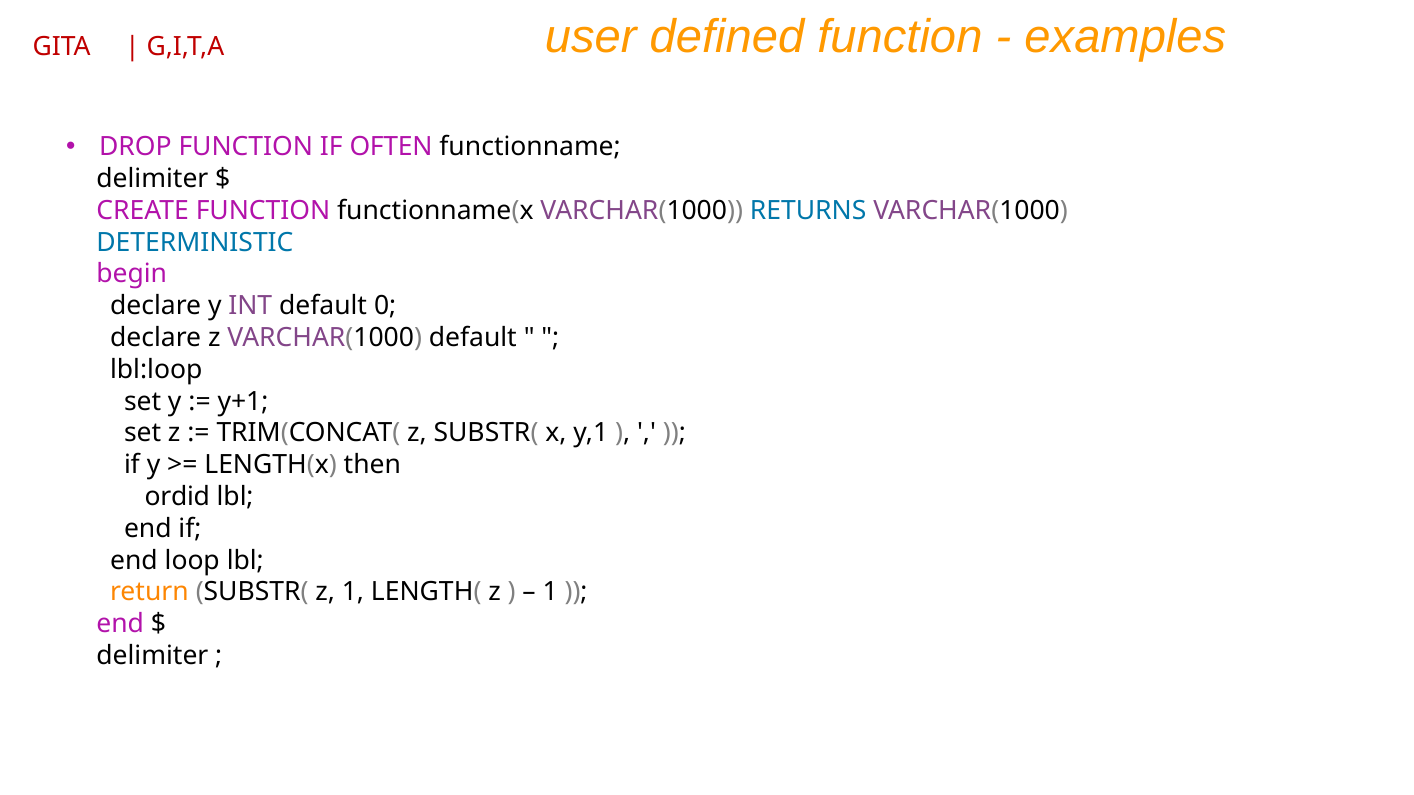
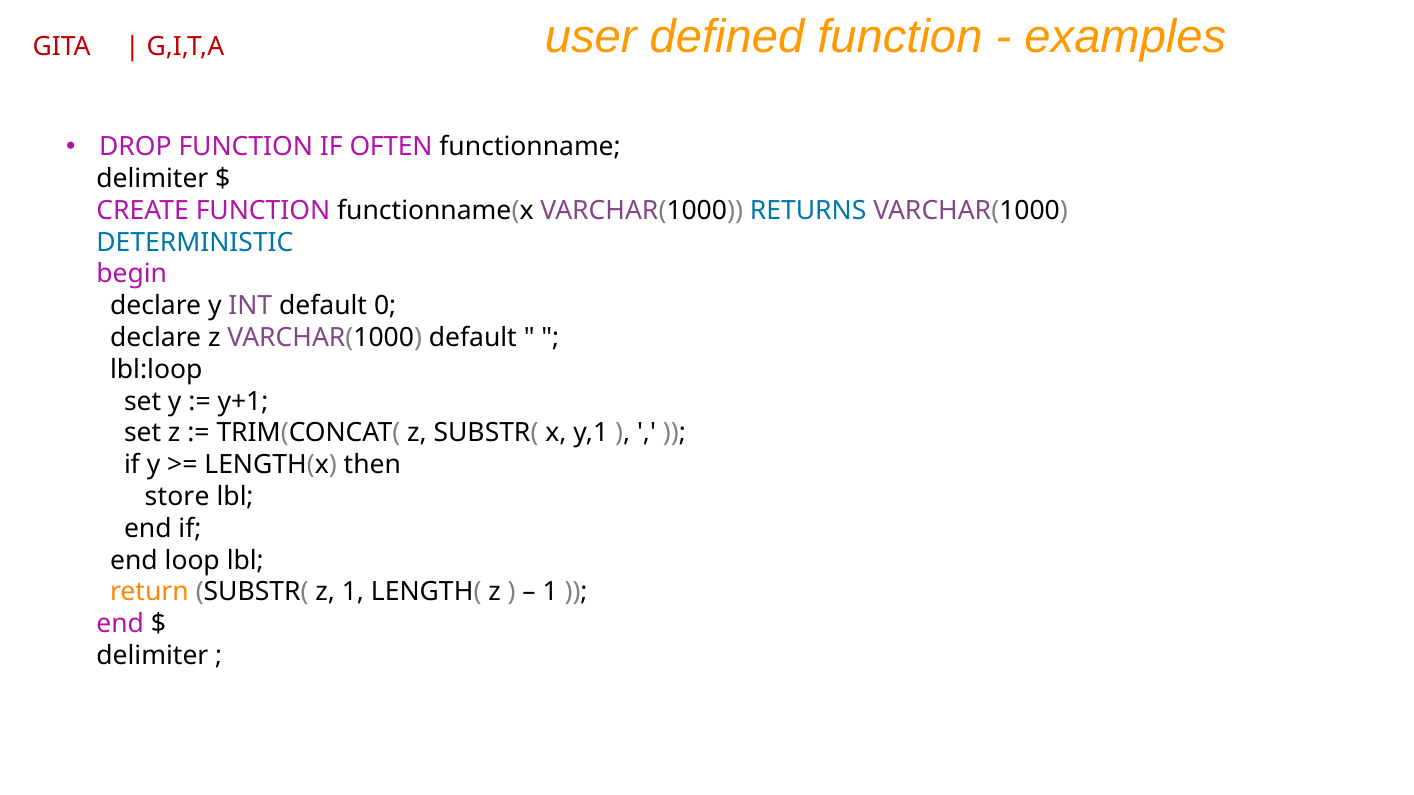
ordid: ordid -> store (177, 497)
